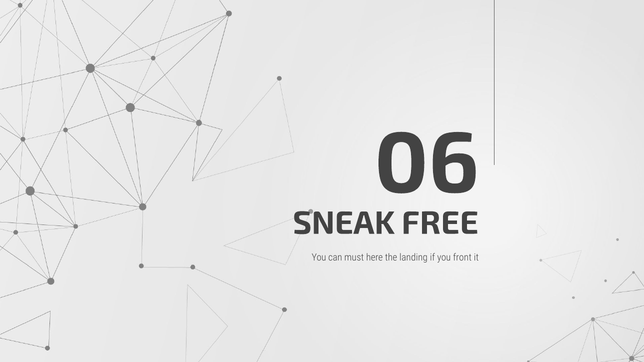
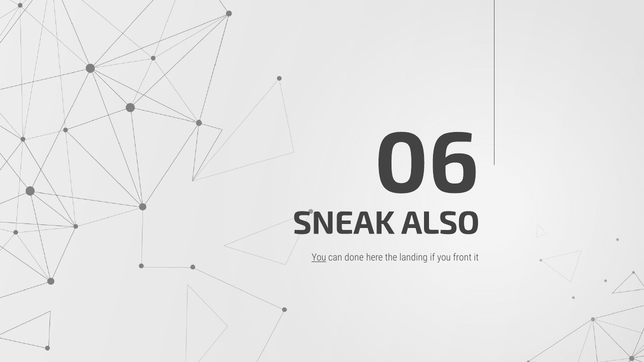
FREE: FREE -> ALSO (440, 223)
You underline: none -> present (319, 258)
must: must -> done (354, 258)
